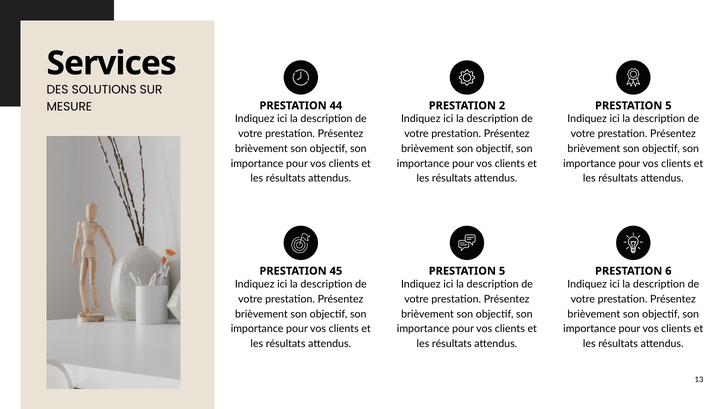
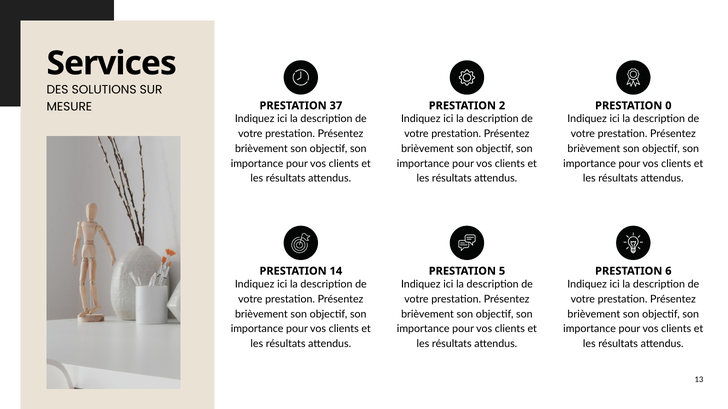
44: 44 -> 37 (336, 106)
5: 5 -> 0 (668, 106)
45: 45 -> 14 (336, 271)
